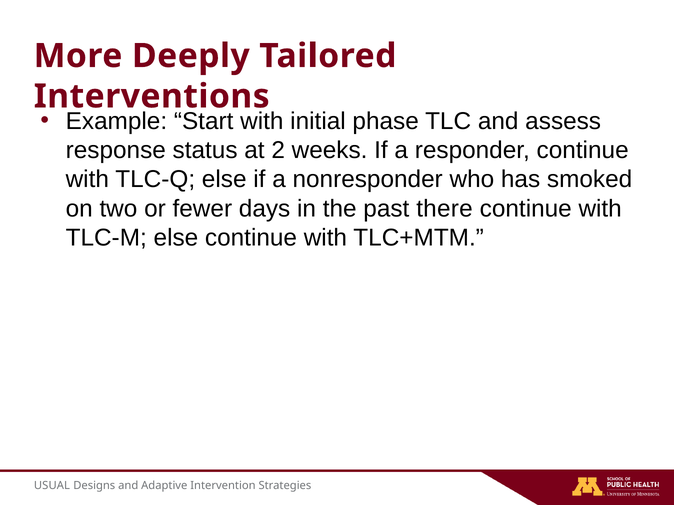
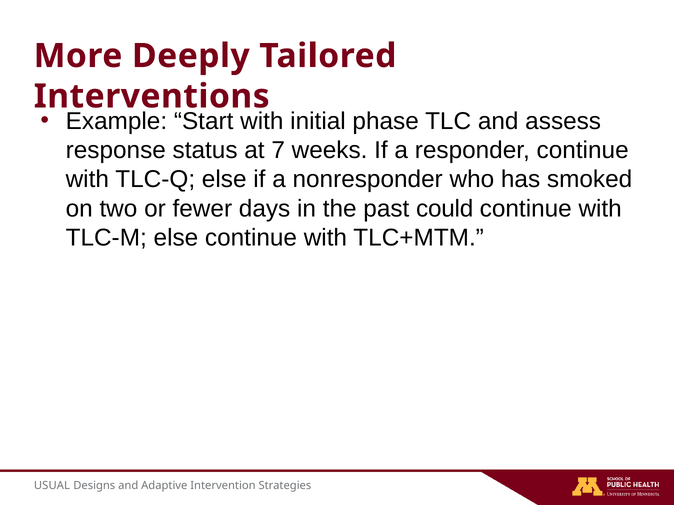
2: 2 -> 7 (278, 150)
there: there -> could (445, 209)
